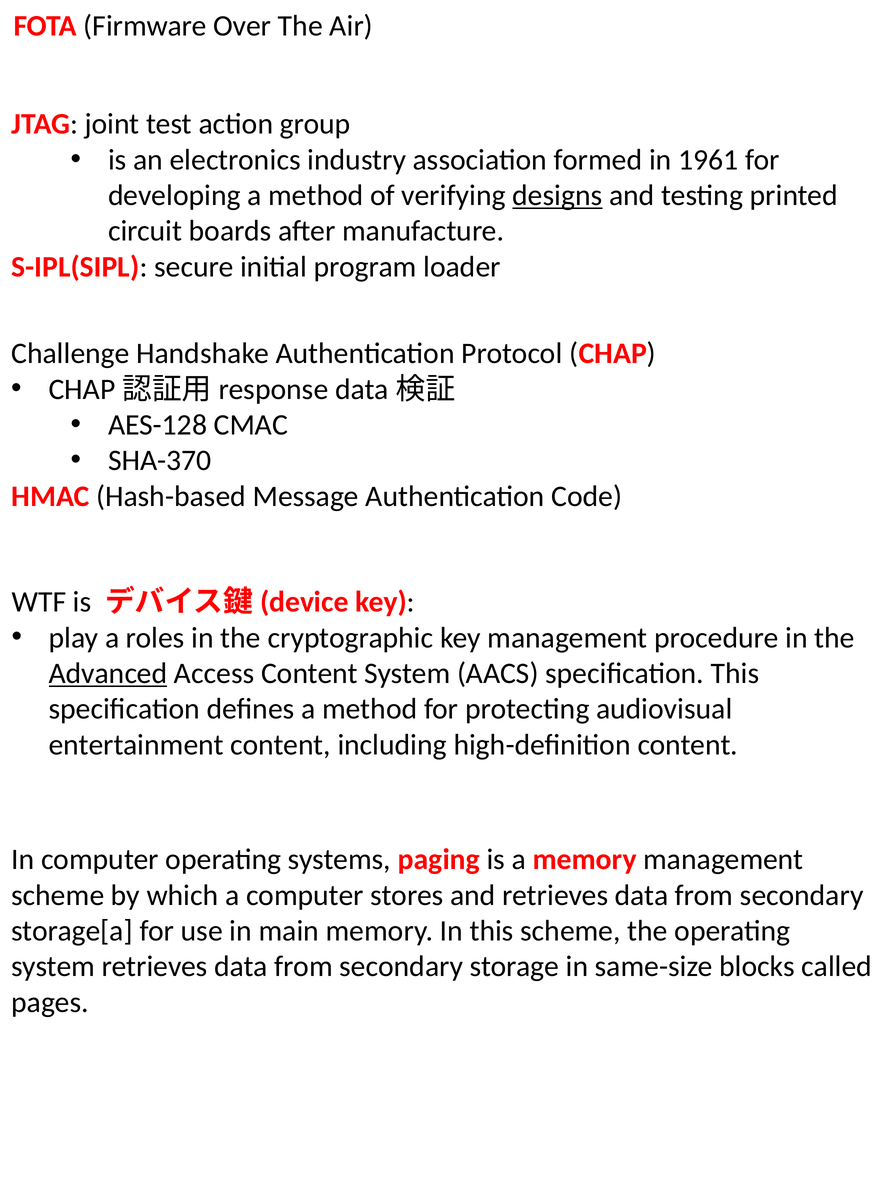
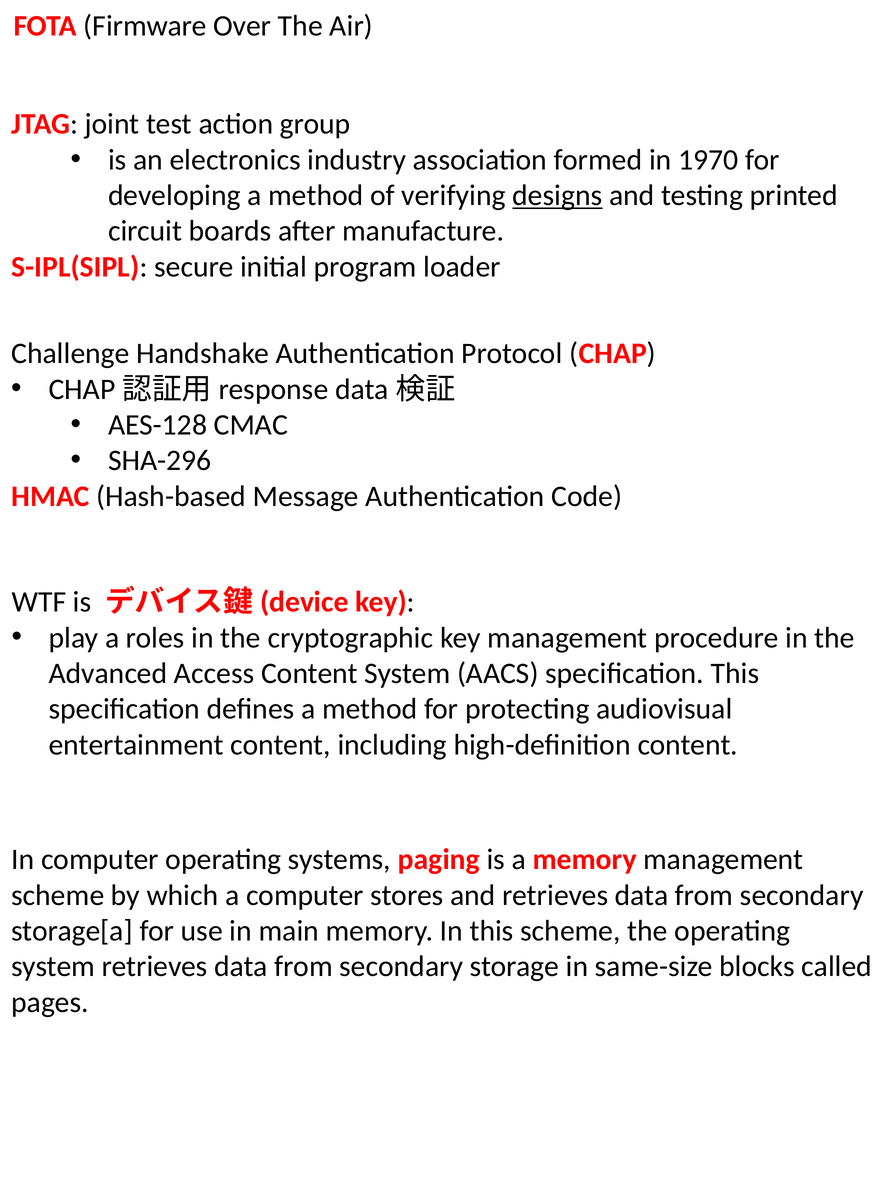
1961: 1961 -> 1970 (708, 160)
SHA-370: SHA-370 -> SHA-296 (160, 460)
Advanced underline: present -> none (108, 673)
